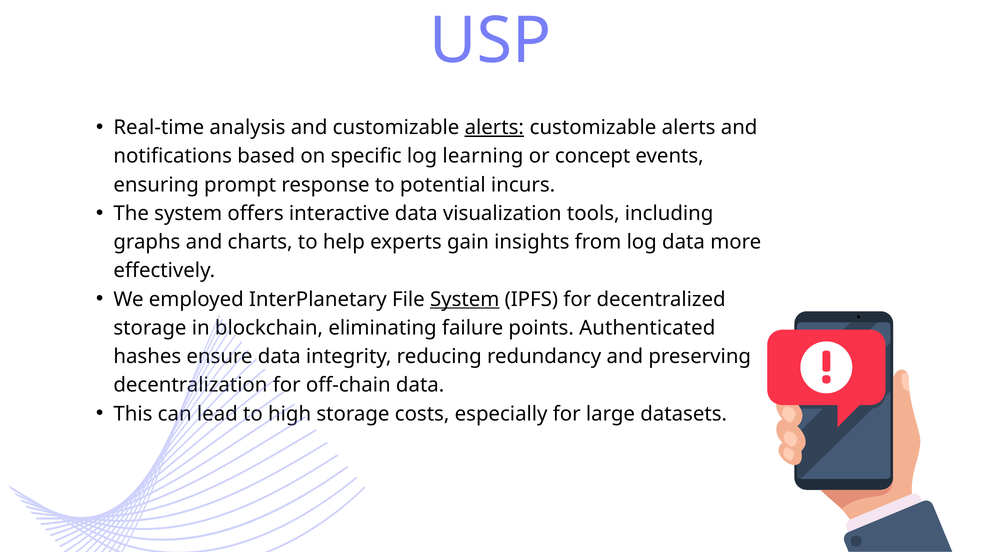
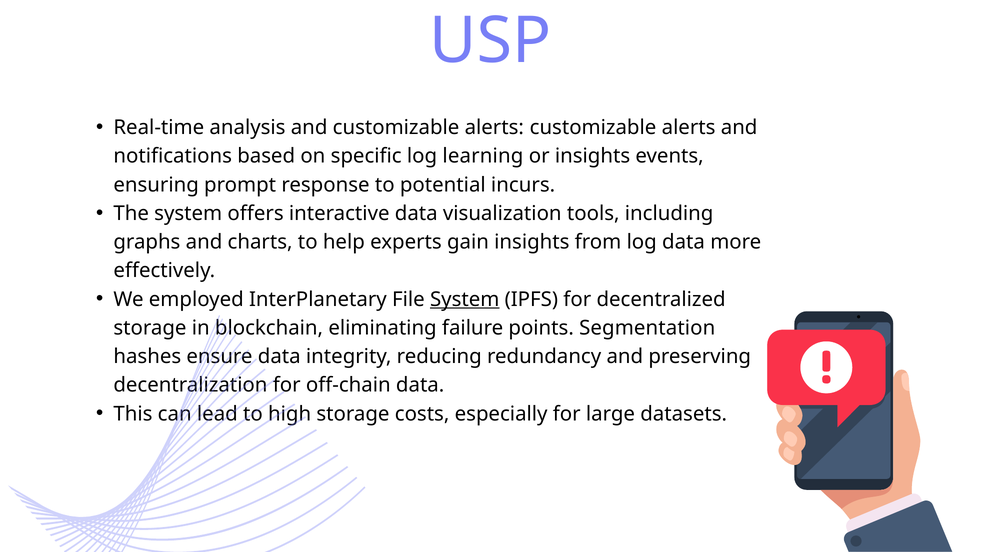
alerts underline: present -> none (494, 128)
or concept: concept -> insights (593, 156)
Authenticated: Authenticated -> Segmentation (647, 328)
